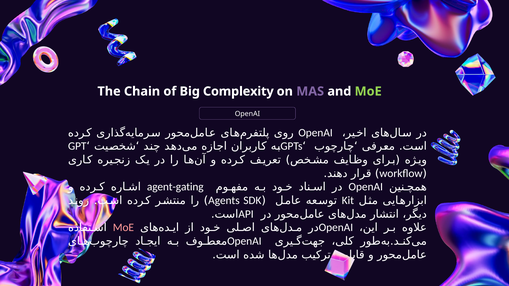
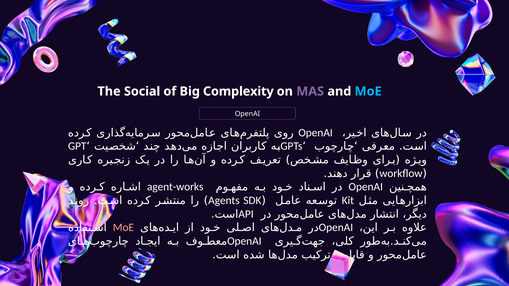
Chain: Chain -> Social (142, 91)
MoE colour: light green -> light blue (368, 91)
agent-gating: agent-gating -> agent-works (175, 187)
